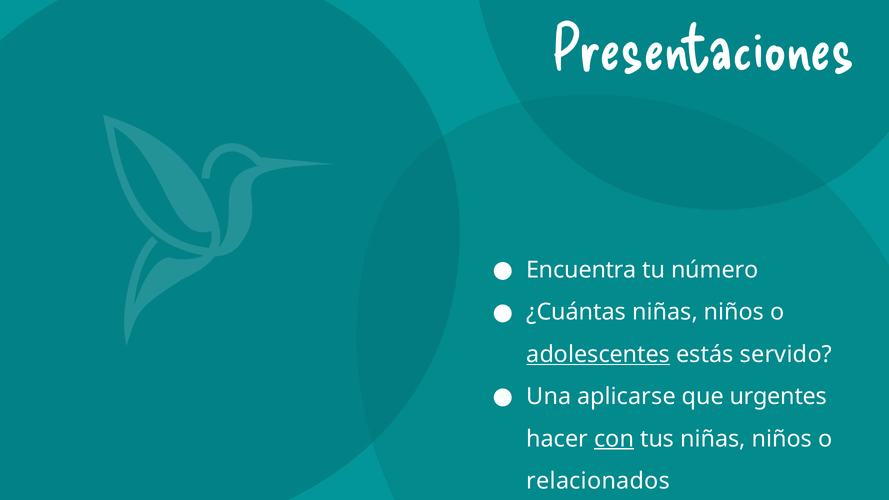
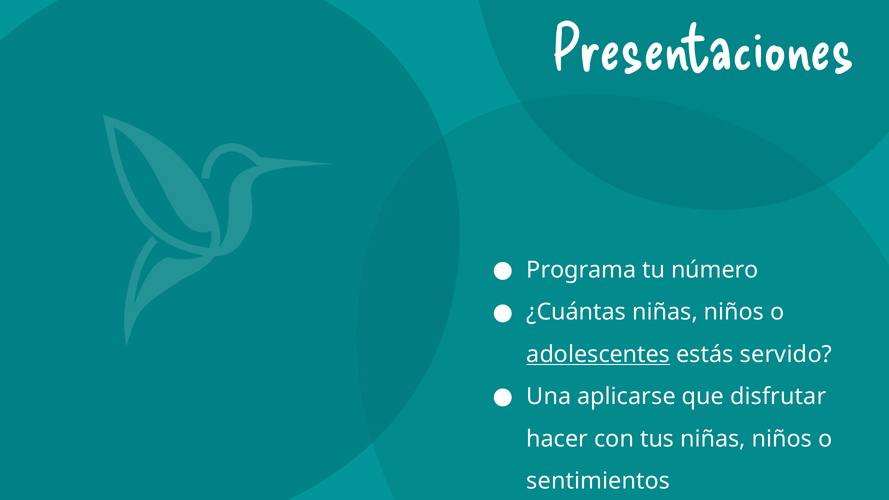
Encuentra: Encuentra -> Programa (581, 270)
urgentes: urgentes -> disfrutar (778, 397)
con underline: present -> none (614, 439)
relacionados: relacionados -> sentimientos (598, 481)
